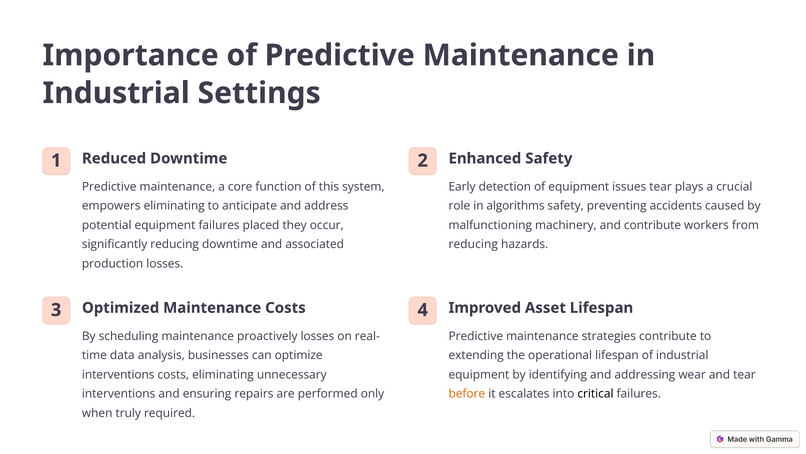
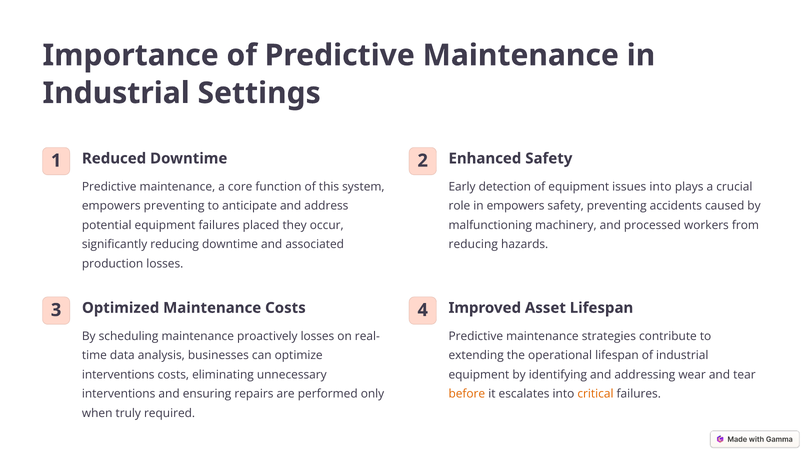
issues tear: tear -> into (661, 186)
empowers eliminating: eliminating -> preventing (174, 206)
in algorithms: algorithms -> empowers (516, 206)
and contribute: contribute -> processed (652, 225)
critical colour: black -> orange (595, 393)
